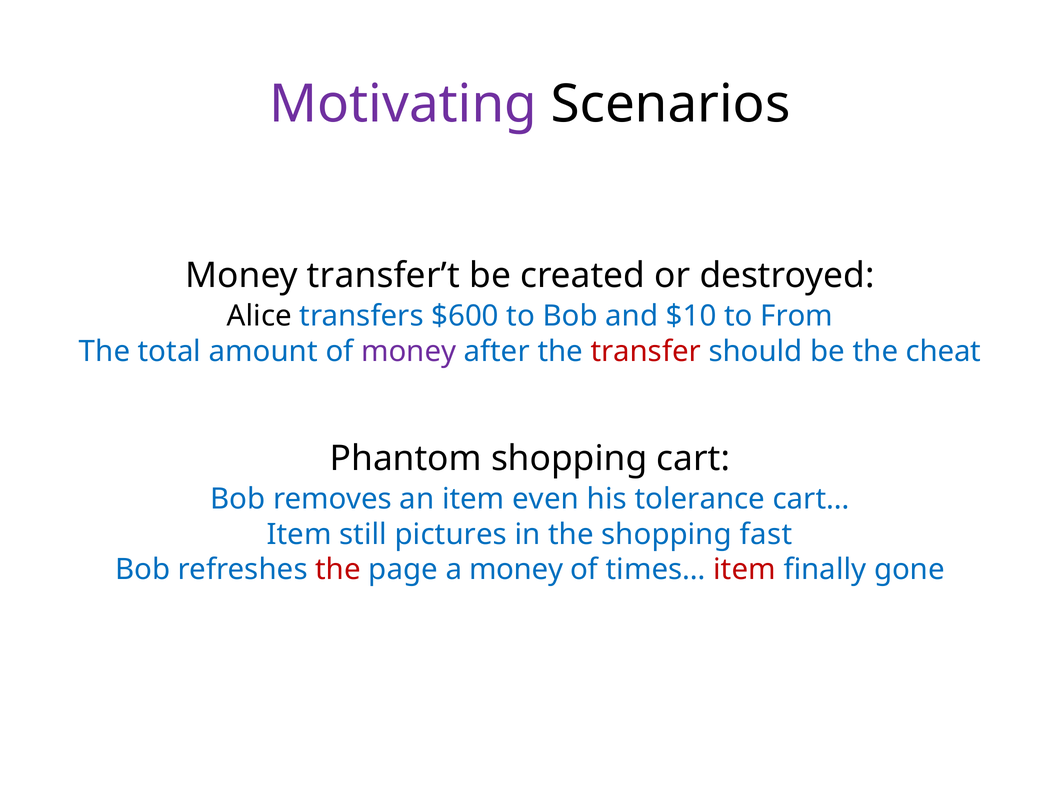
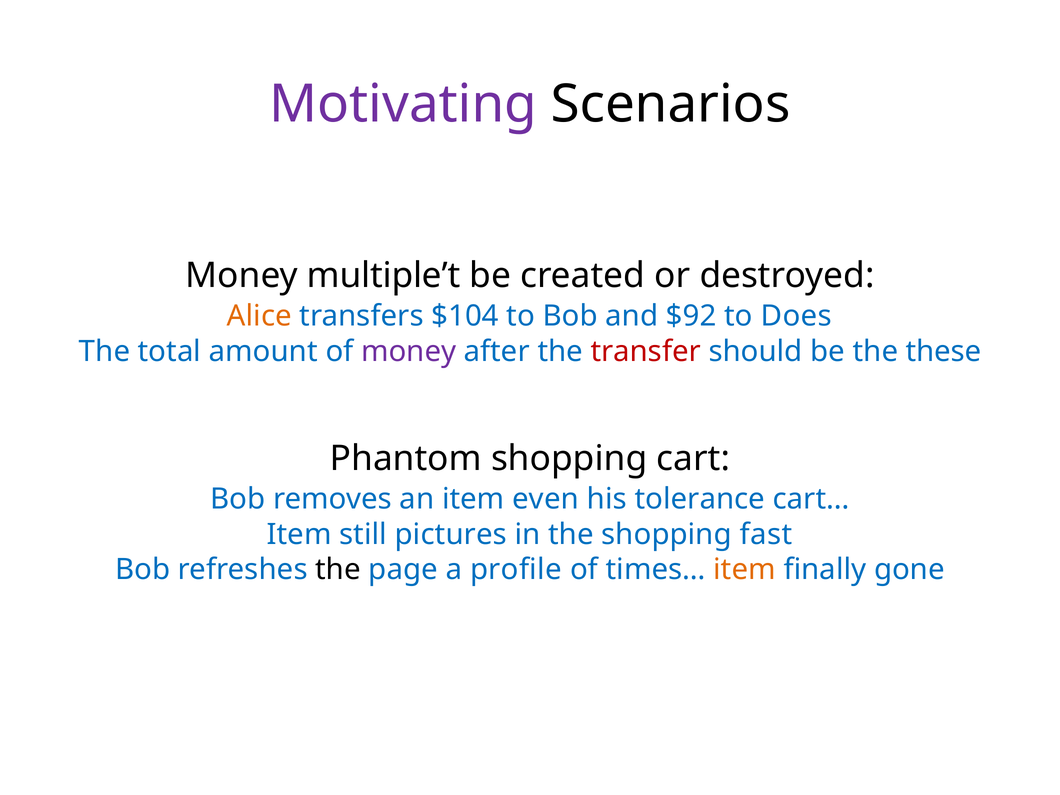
transfer’t: transfer’t -> multiple’t (384, 276)
Alice colour: black -> orange (259, 316)
$600: $600 -> $104 (465, 316)
$10: $10 -> $92 (691, 316)
From: From -> Does (796, 316)
cheat: cheat -> these (944, 351)
the colour: red -> black (338, 570)
a money: money -> profile (516, 570)
item colour: red -> orange (745, 570)
